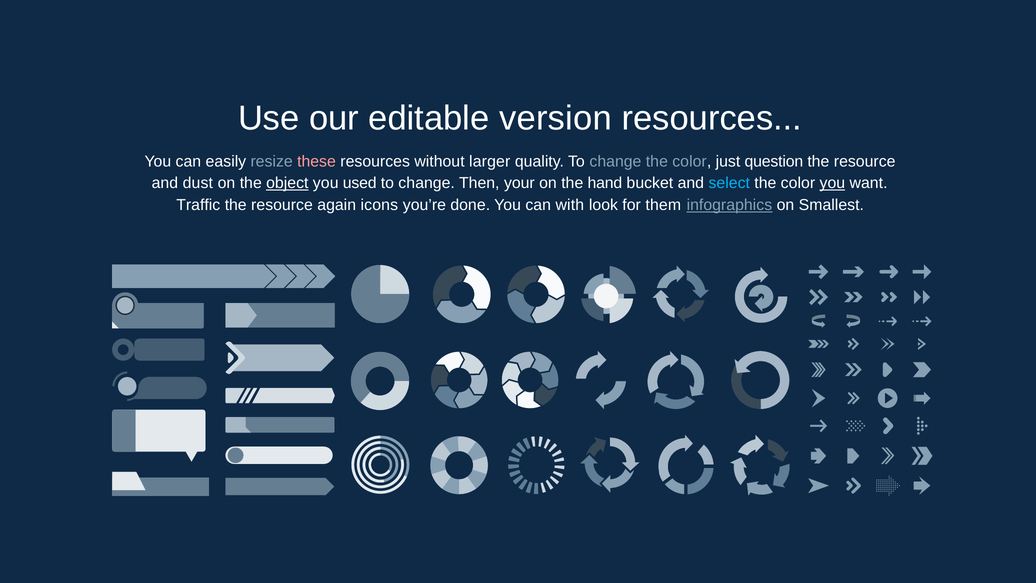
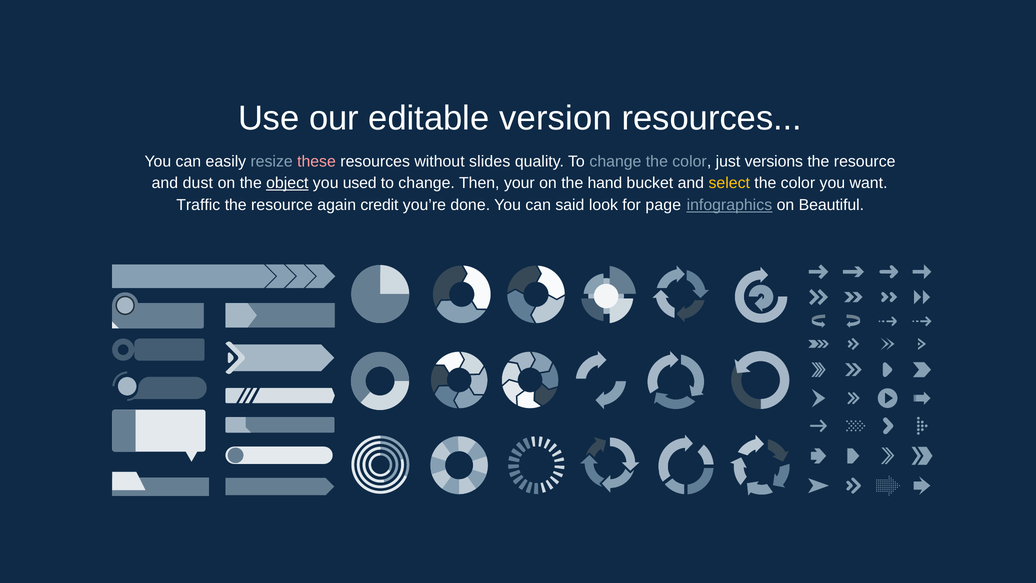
larger: larger -> slides (490, 161)
question: question -> versions (774, 161)
select colour: light blue -> yellow (729, 183)
you underline: present -> none (832, 183)
icons: icons -> credit (379, 205)
with: with -> said (570, 205)
them: them -> page (663, 205)
Smallest: Smallest -> Beautiful (831, 205)
